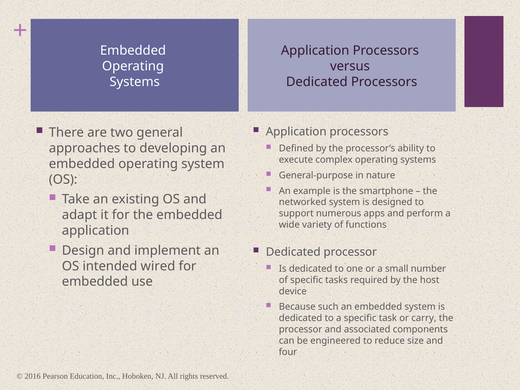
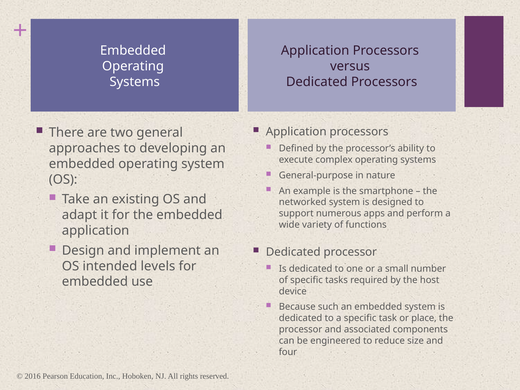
wired: wired -> levels (158, 266)
carry: carry -> place (424, 318)
